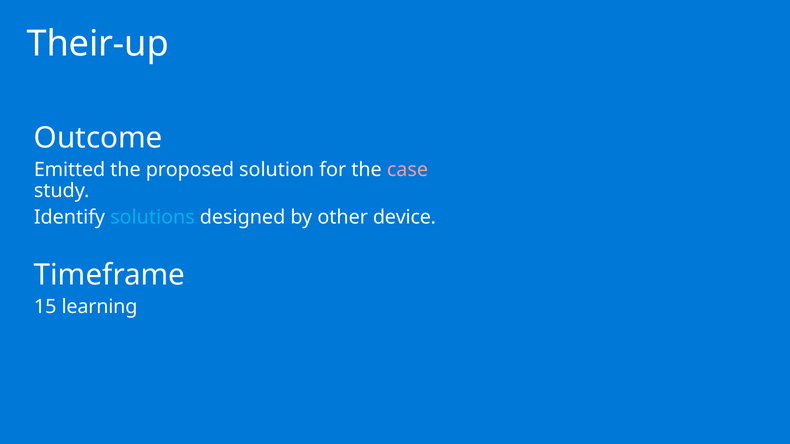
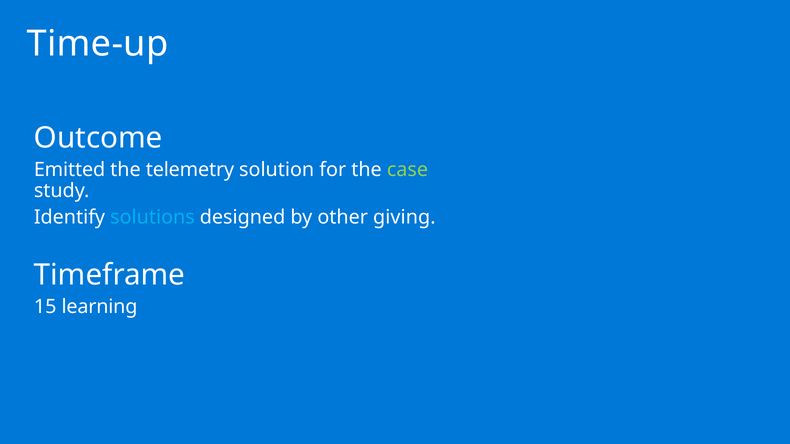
Their-up: Their-up -> Time-up (98, 44)
proposed: proposed -> telemetry (190, 170)
case colour: pink -> light green (407, 170)
device: device -> giving (404, 217)
